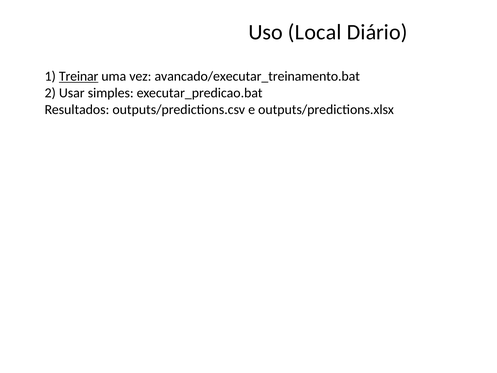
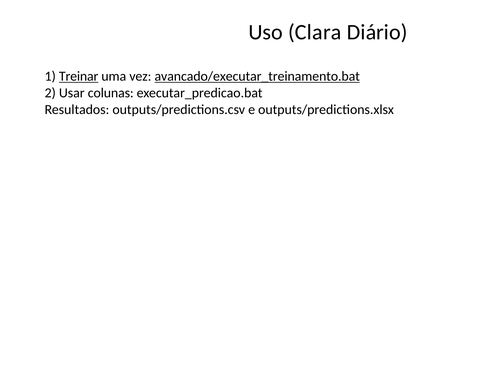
Local: Local -> Clara (315, 32)
avancado/executar_treinamento.bat underline: none -> present (257, 76)
simples: simples -> colunas (111, 93)
